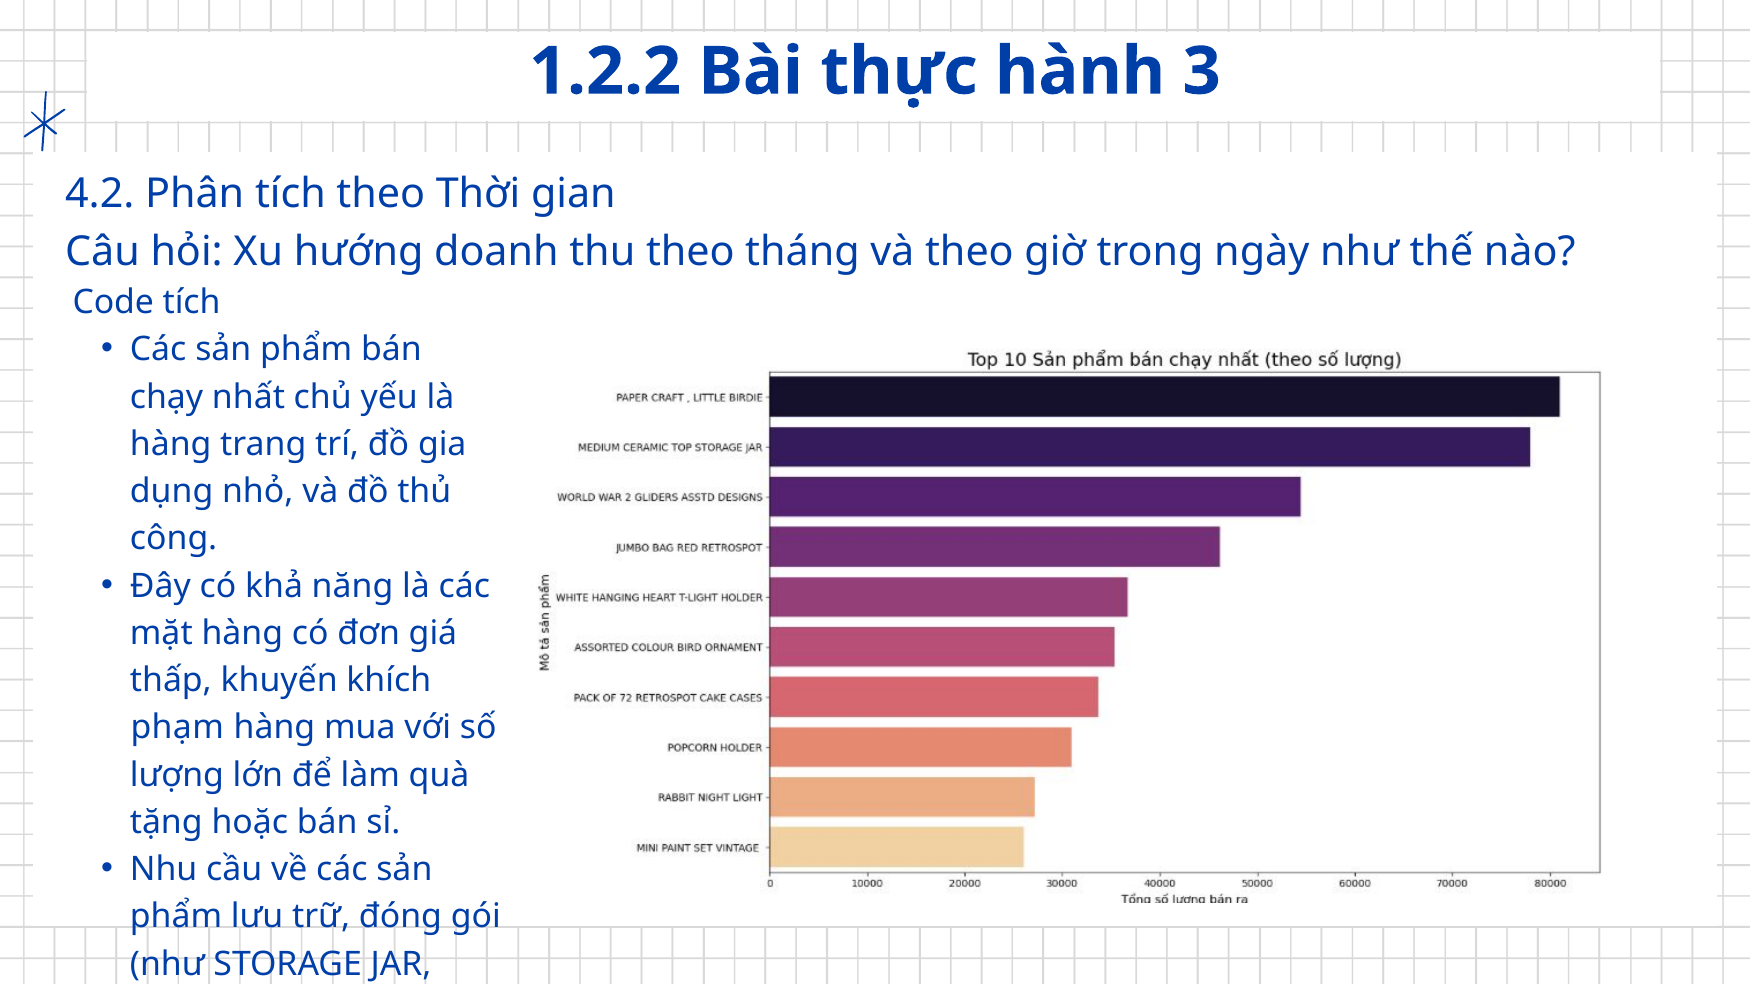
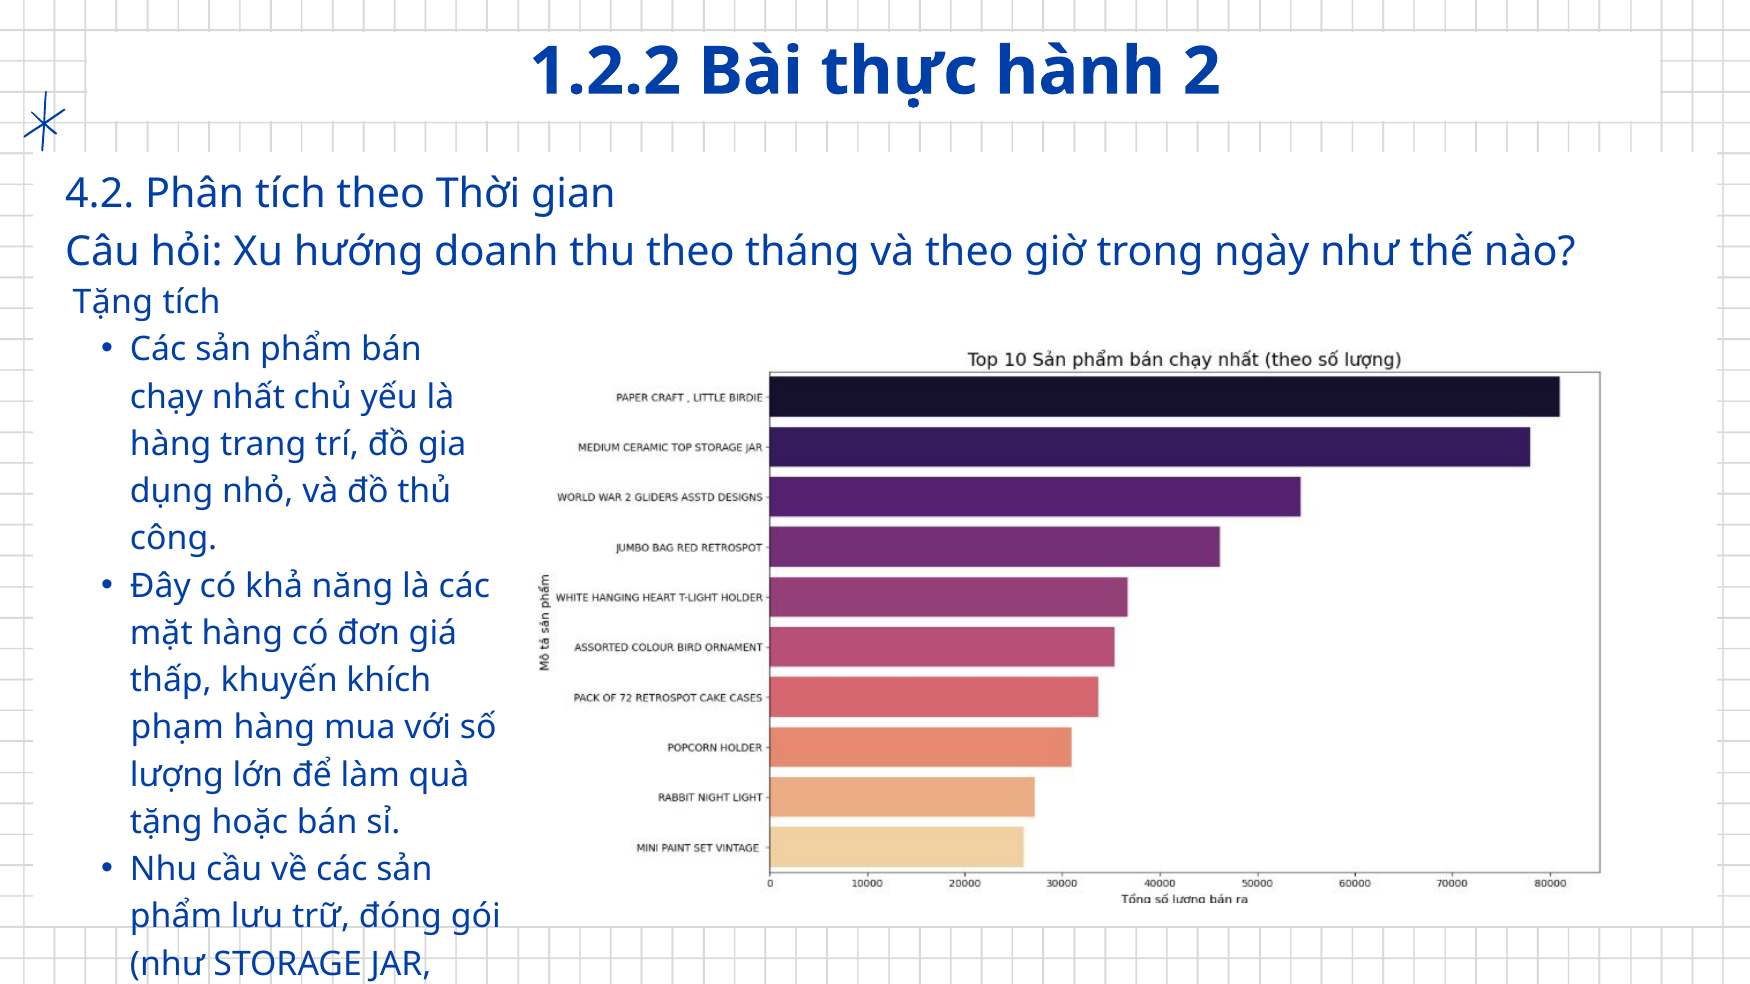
3: 3 -> 2 (1202, 72)
Code: Code -> Tặng (113, 303)
